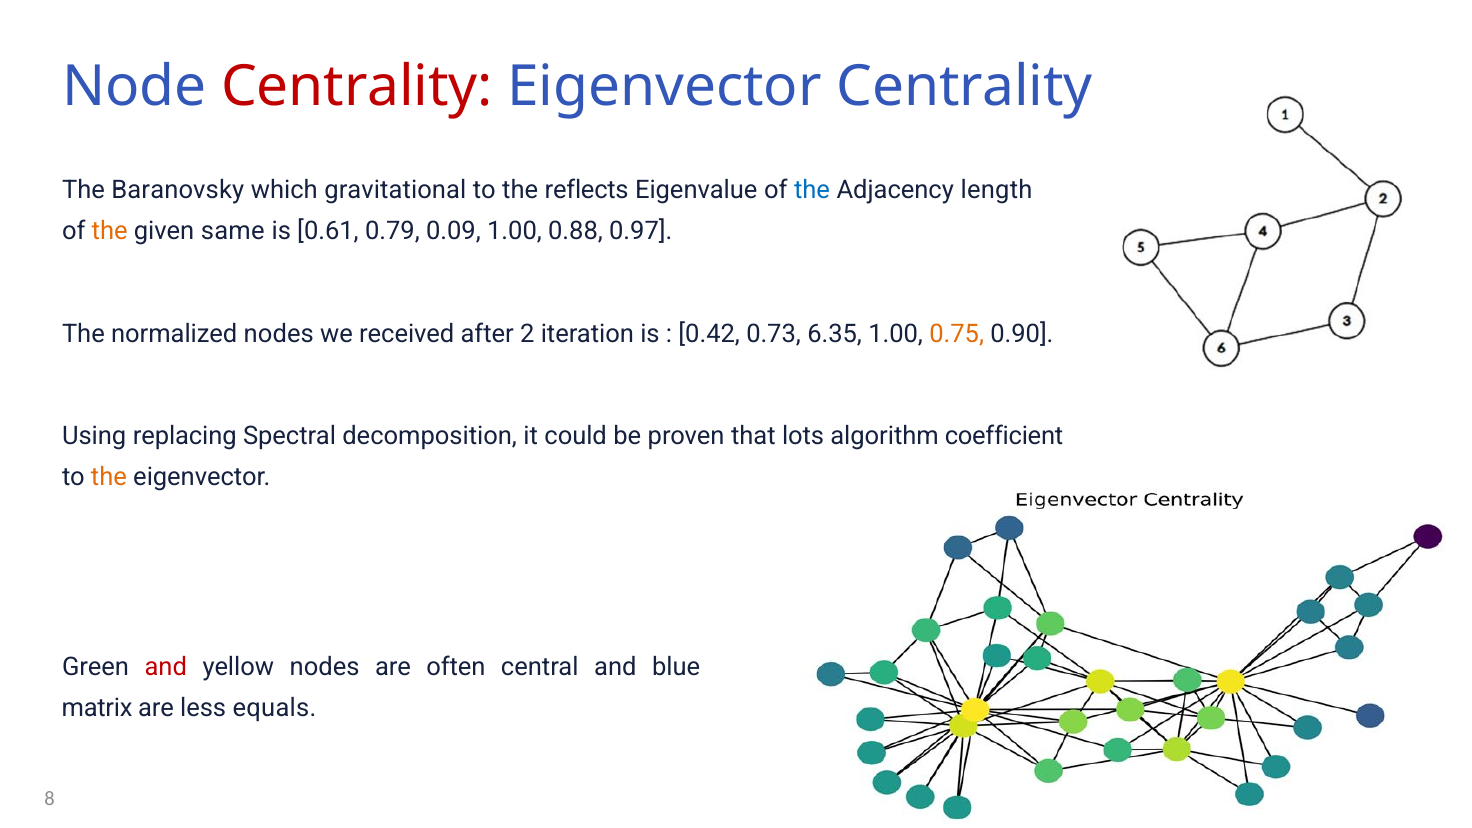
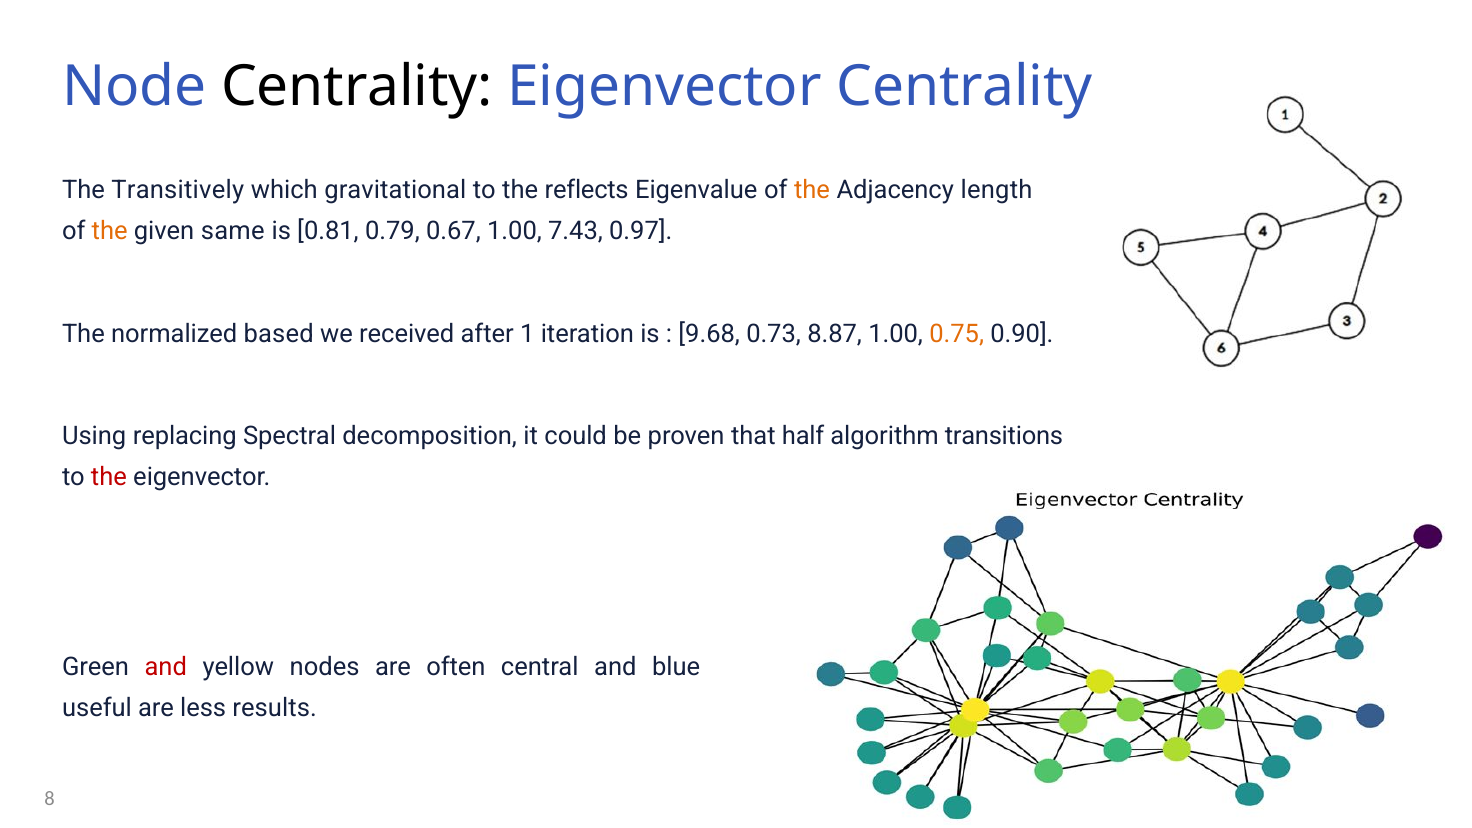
Centrality colour: red -> black (357, 86)
Baranovsky: Baranovsky -> Transitively (178, 190)
the colour: blue -> orange (812, 190)
0.61: 0.61 -> 0.81 (328, 231)
0.09: 0.09 -> 0.67 (453, 231)
0.88: 0.88 -> 7.43 (575, 231)
normalized nodes: nodes -> based (279, 334)
2: 2 -> 1 (527, 334)
0.42: 0.42 -> 9.68 (709, 334)
6.35: 6.35 -> 8.87 (835, 334)
lots: lots -> half (803, 436)
coefficient: coefficient -> transitions (1004, 436)
the colour: orange -> red (109, 477)
matrix: matrix -> useful (97, 708)
equals: equals -> results (275, 708)
